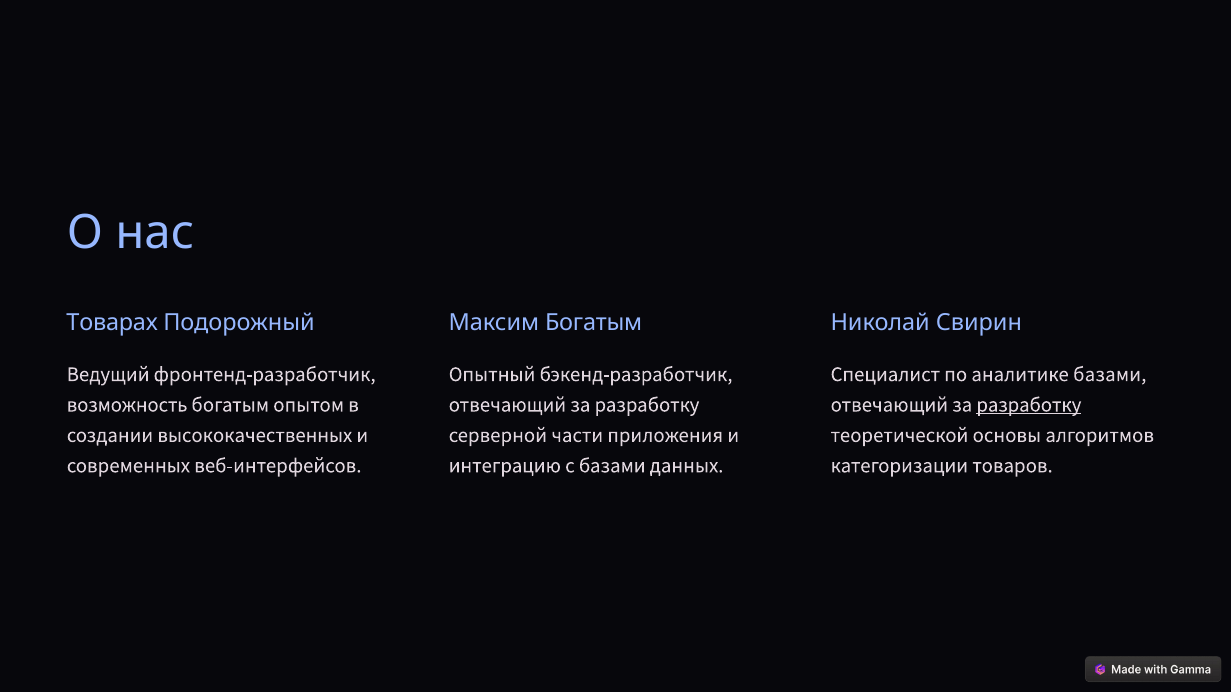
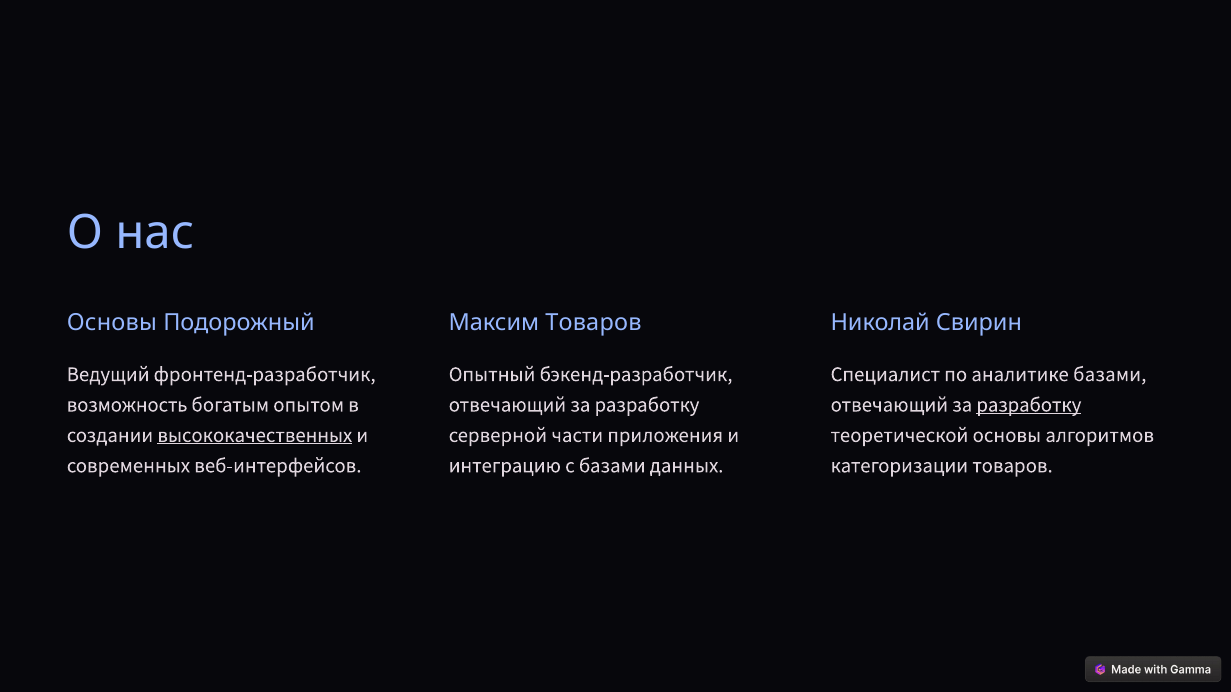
Товарах: Товарах -> Основы (112, 323)
Максим Богатым: Богатым -> Товаров (593, 323)
высококачественных underline: none -> present (255, 436)
